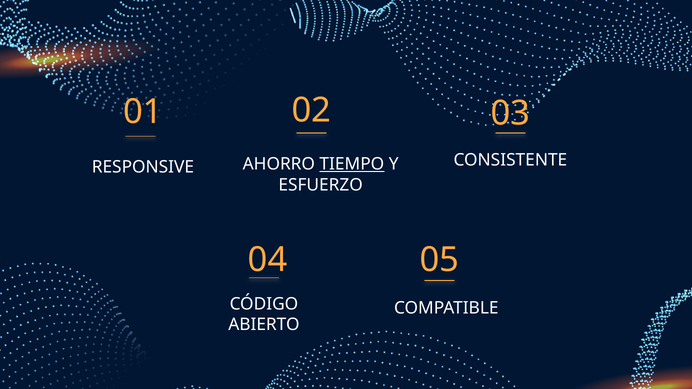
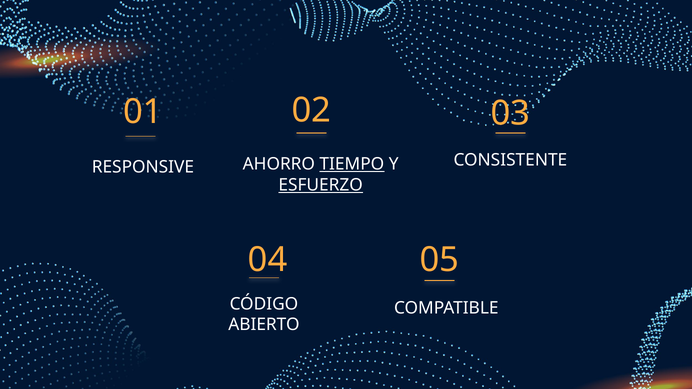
ESFUERZO underline: none -> present (321, 185)
